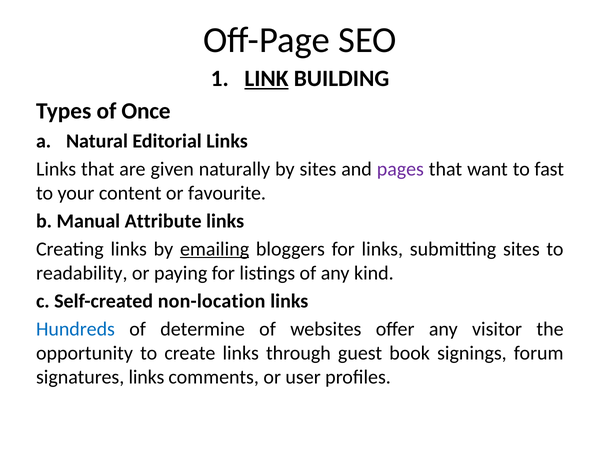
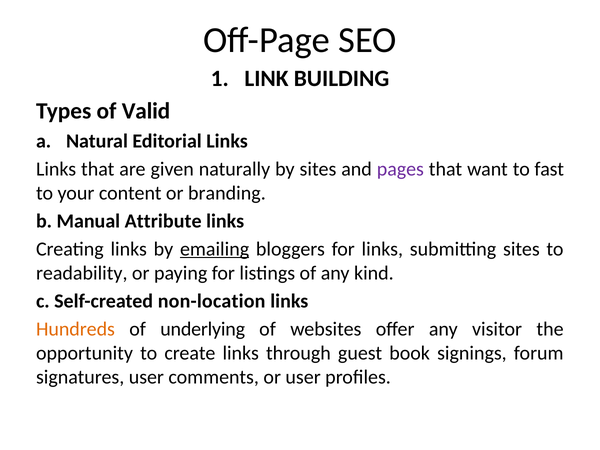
LINK underline: present -> none (267, 79)
Once: Once -> Valid (146, 111)
favourite: favourite -> branding (227, 193)
Hundreds colour: blue -> orange (75, 329)
determine: determine -> underlying (203, 329)
signatures links: links -> user (146, 377)
